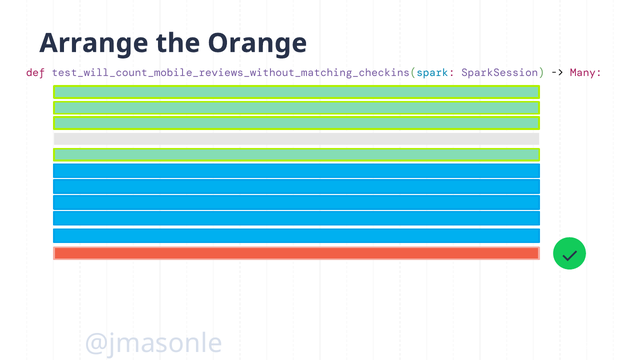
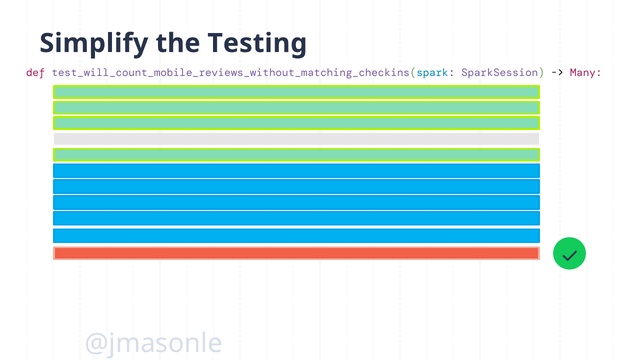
Arrange: Arrange -> Simplify (94, 43)
Orange: Orange -> Testing (257, 43)
